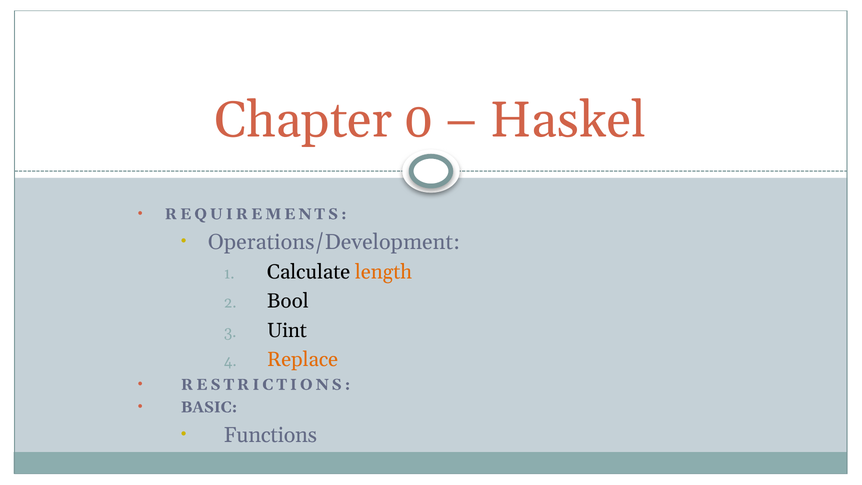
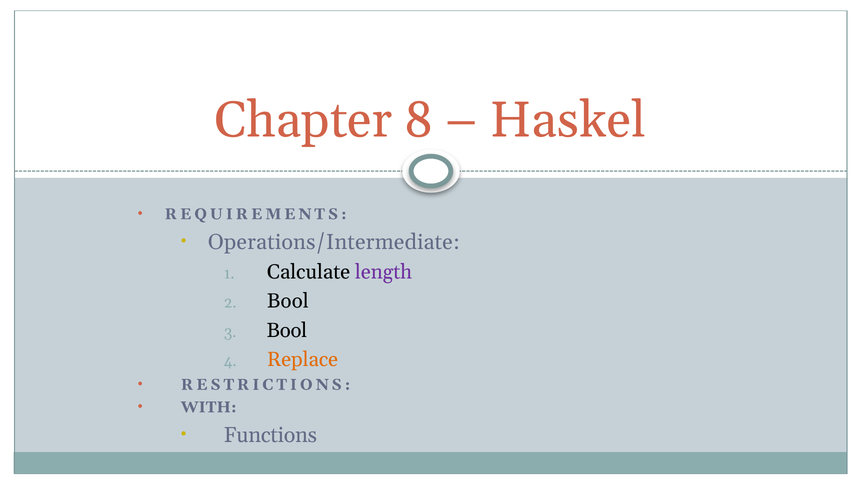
0: 0 -> 8 (419, 120)
Operations/Development: Operations/Development -> Operations/Intermediate (334, 242)
length colour: orange -> purple (384, 272)
Uint: Uint -> Bool (287, 330)
BASIC: BASIC -> WITH (209, 407)
